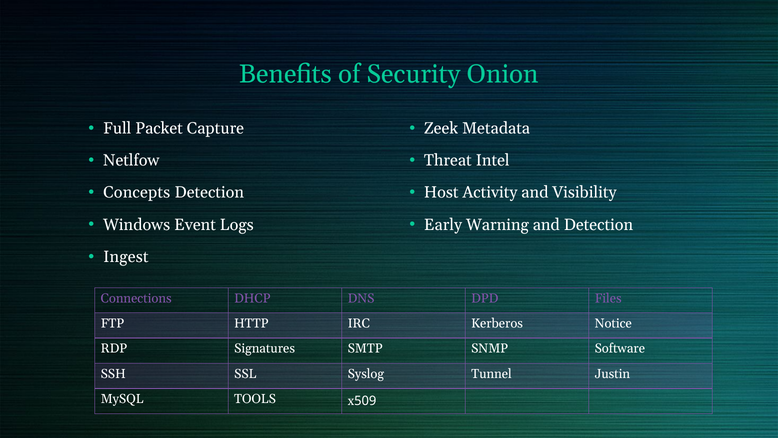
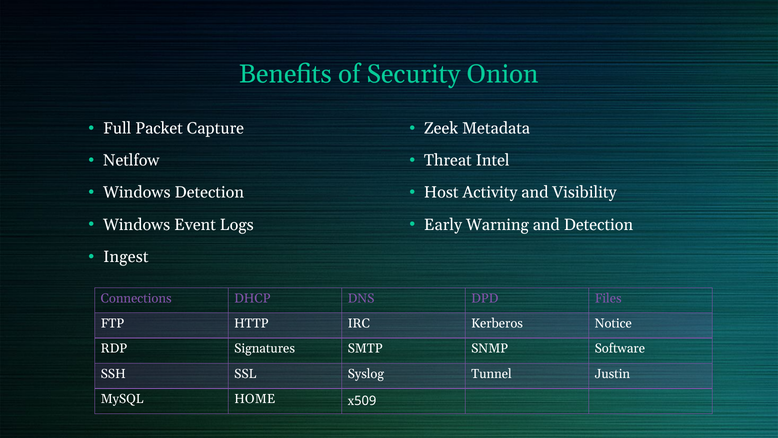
Concepts: Concepts -> Windows (137, 192)
TOOLS: TOOLS -> HOME (255, 399)
